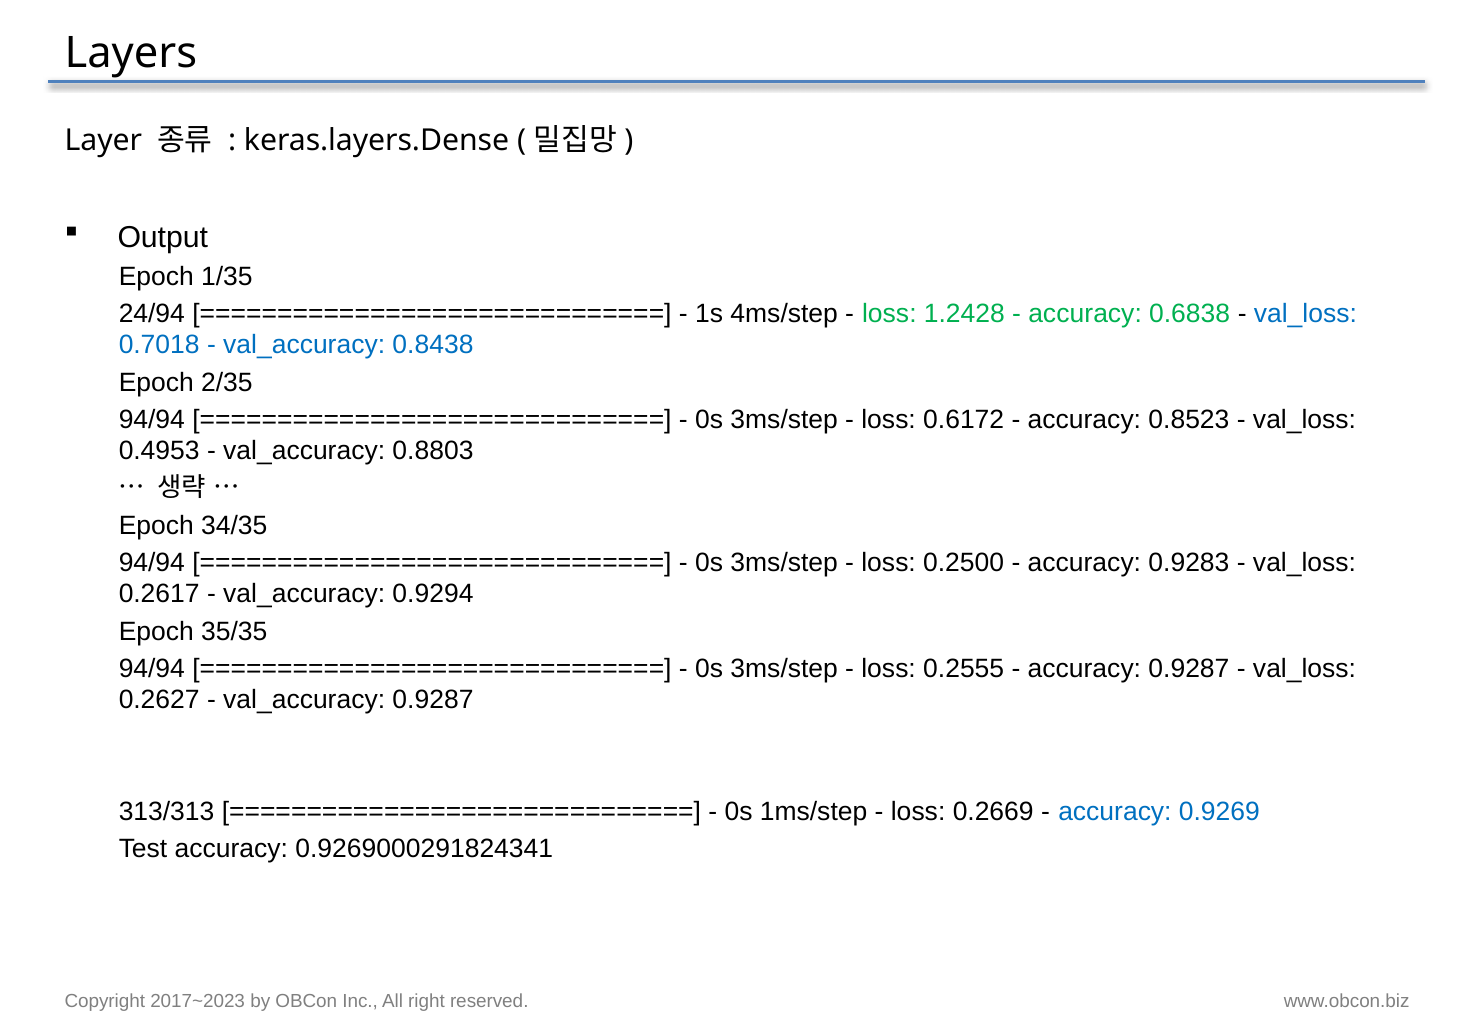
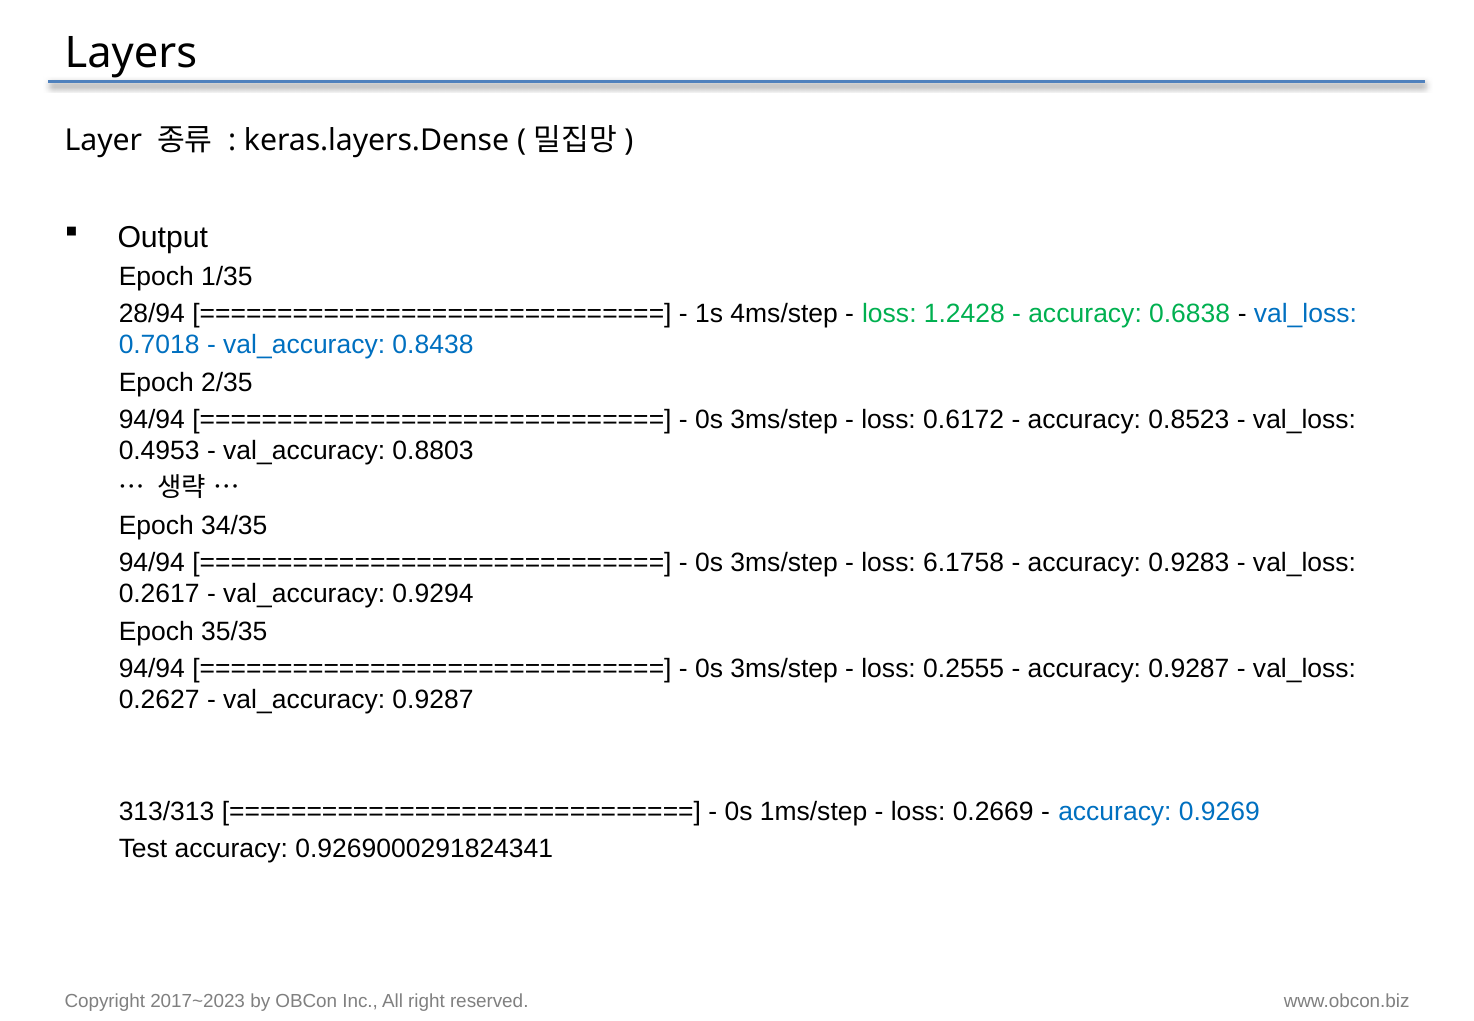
24/94: 24/94 -> 28/94 (152, 313)
0.2500: 0.2500 -> 6.1758 (964, 562)
